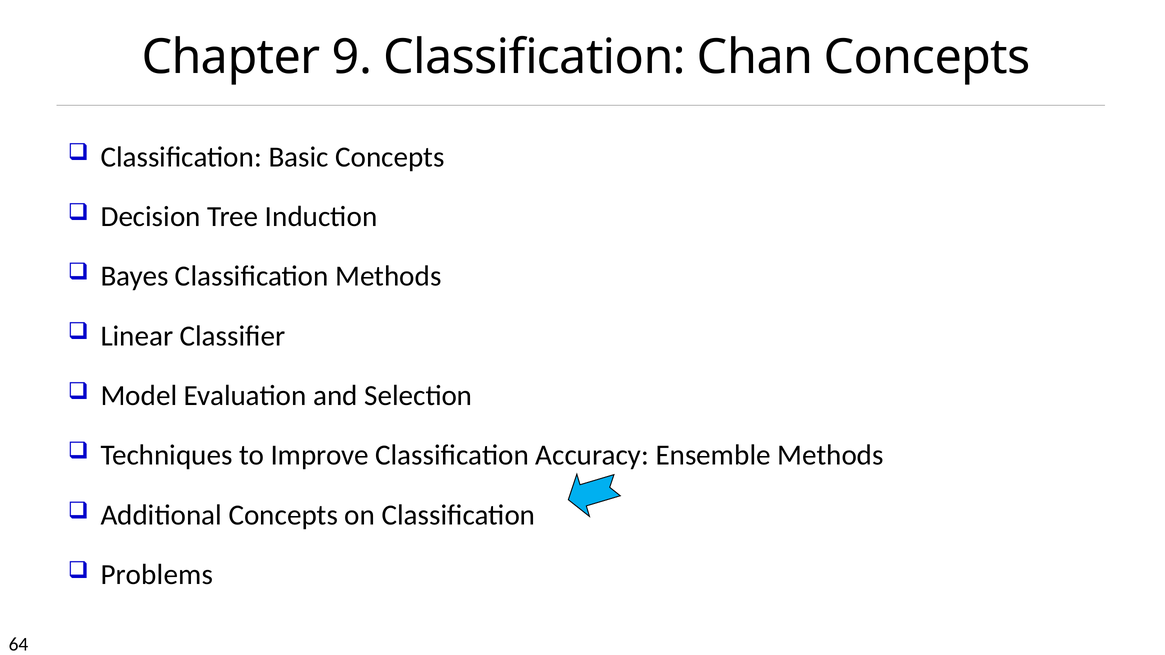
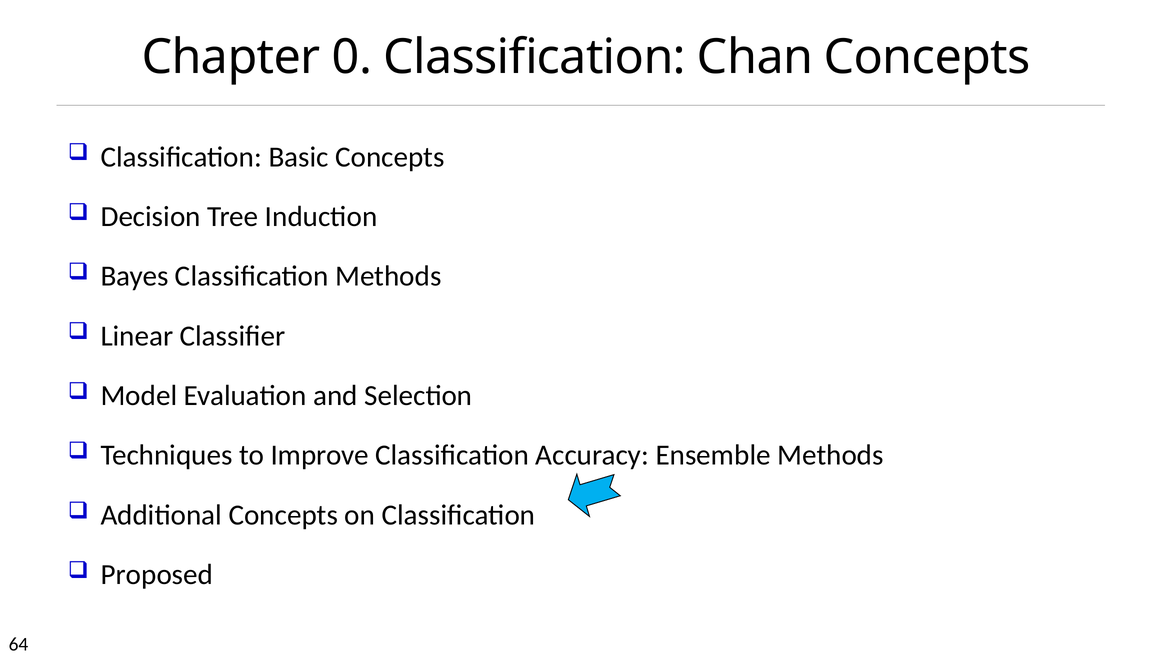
9: 9 -> 0 (352, 57)
Problems: Problems -> Proposed (157, 575)
